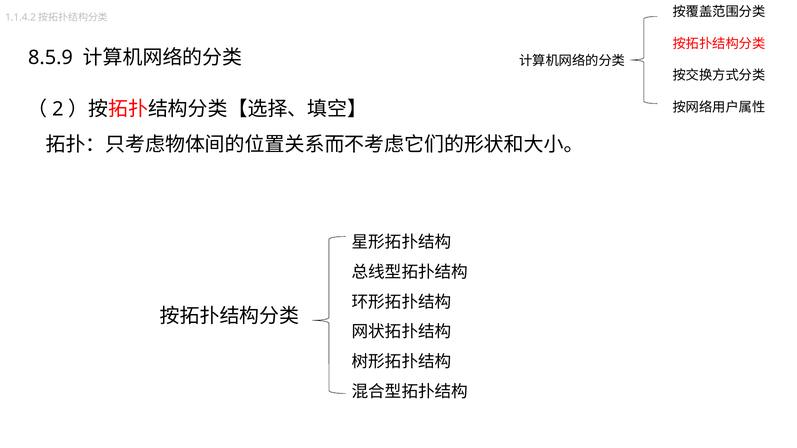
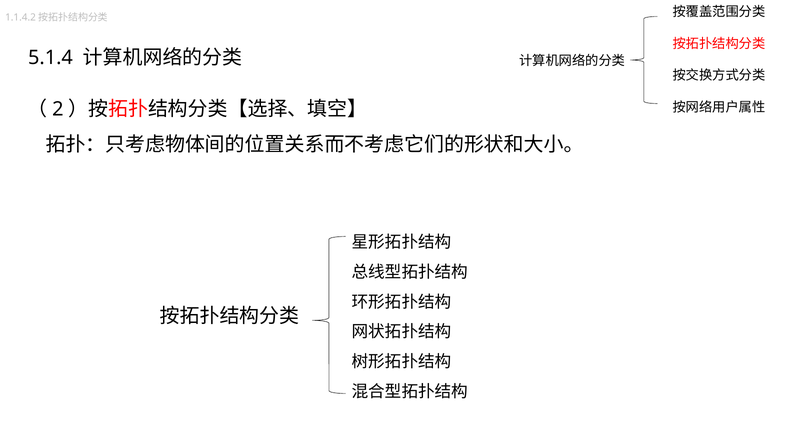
8.5.9: 8.5.9 -> 5.1.4 (50, 58)
